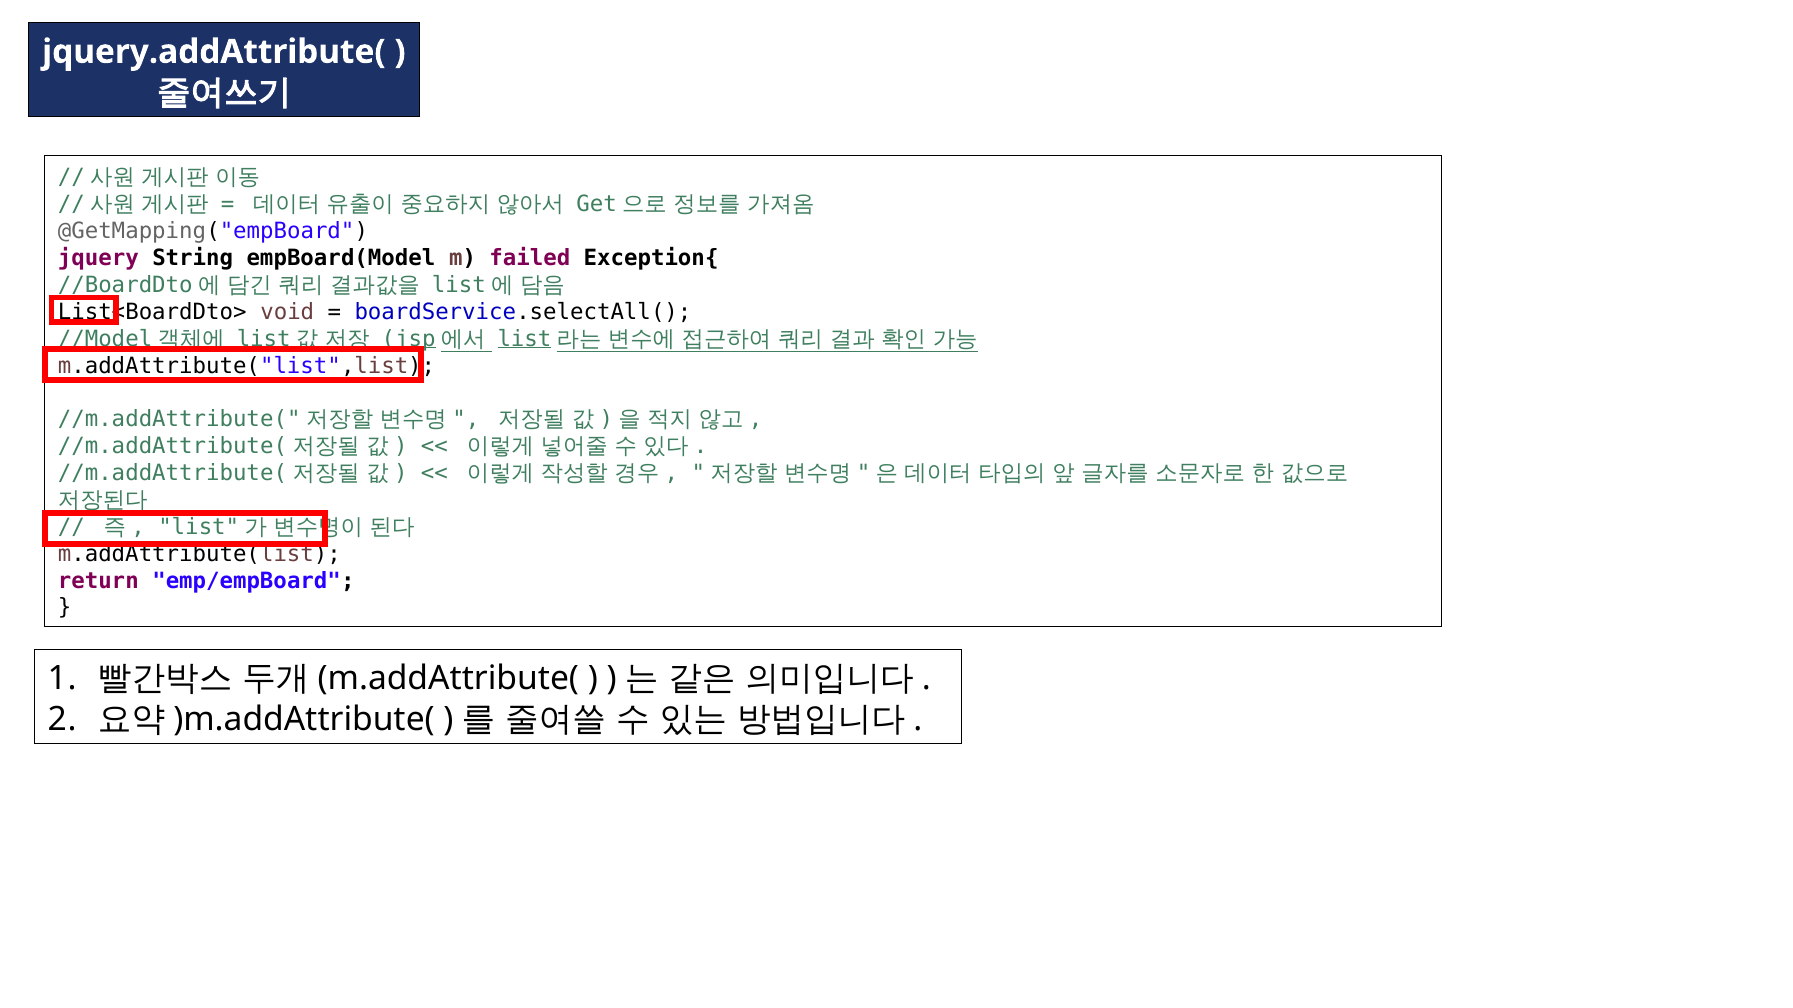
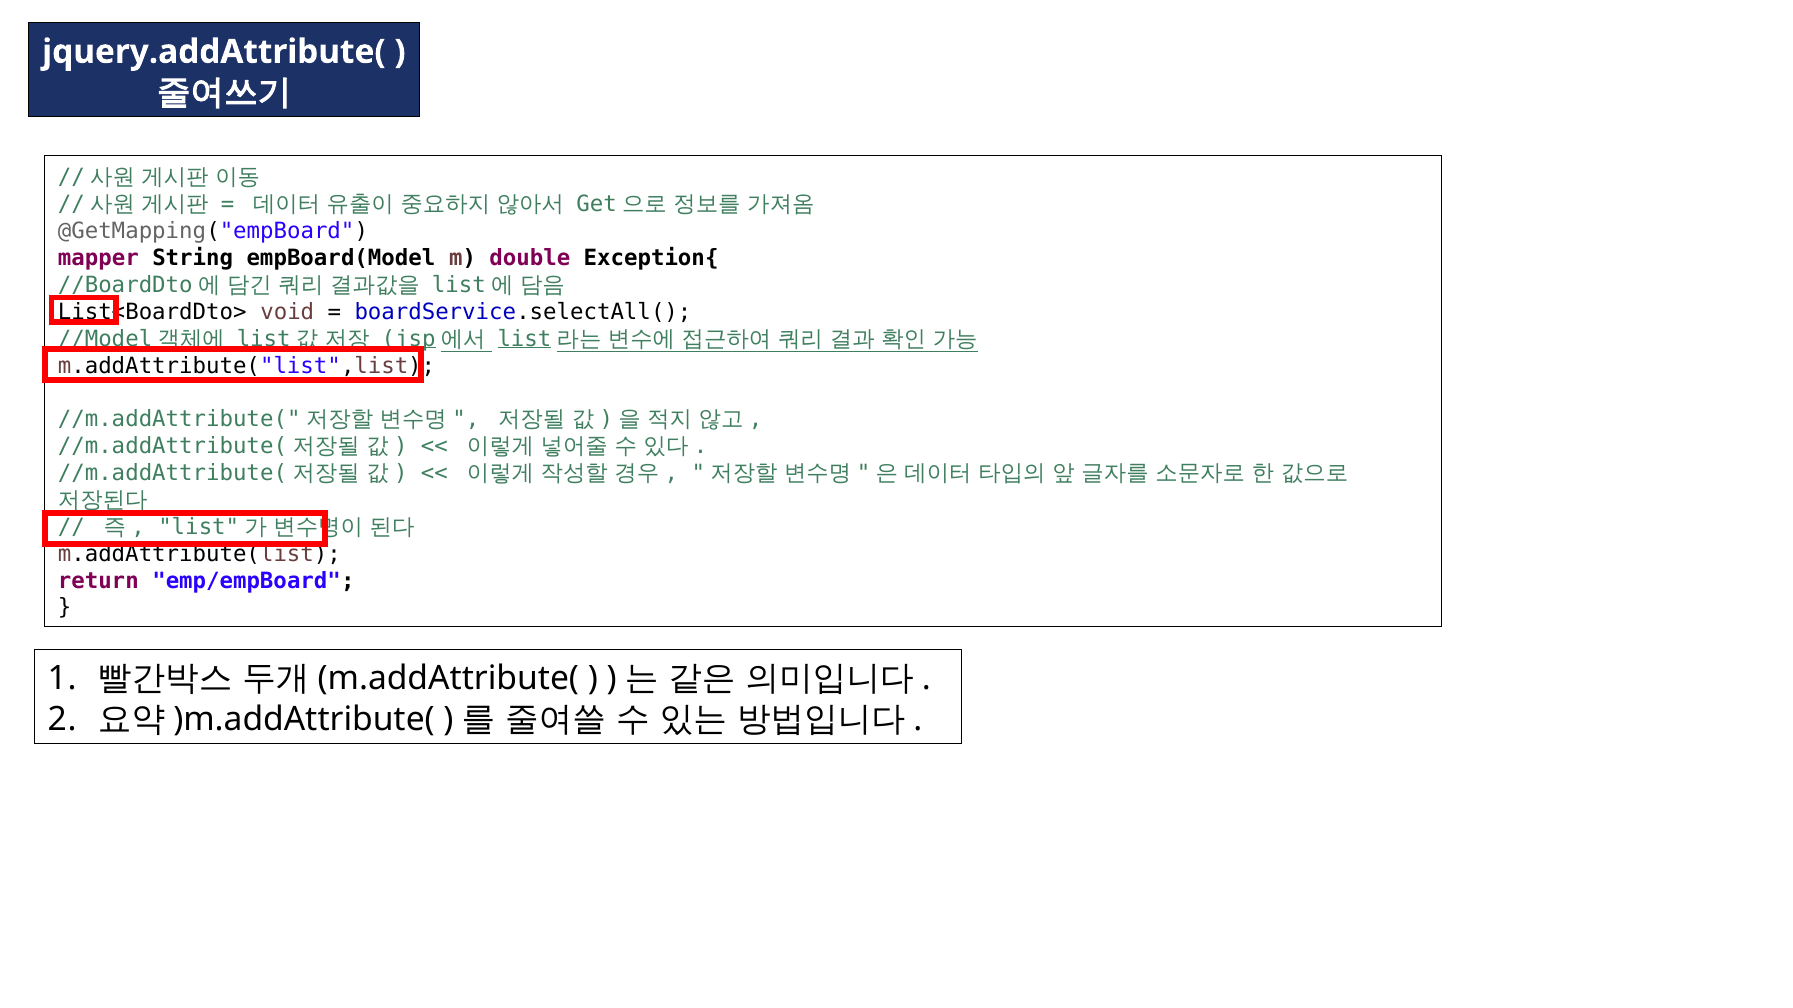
jquery: jquery -> mapper (98, 258)
failed: failed -> double (530, 258)
